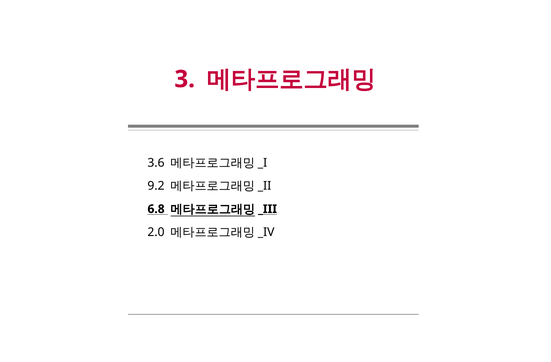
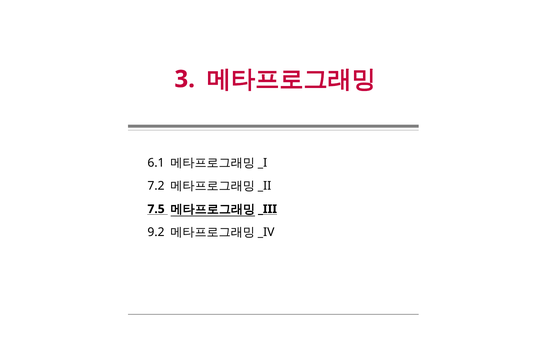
3.6: 3.6 -> 6.1 (156, 163)
9.2: 9.2 -> 7.2 (156, 186)
6.8: 6.8 -> 7.5 (156, 209)
2.0: 2.0 -> 9.2 (156, 232)
